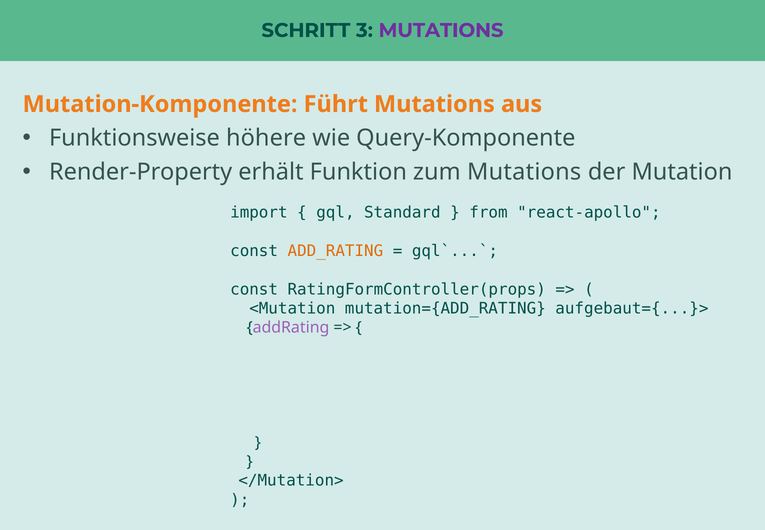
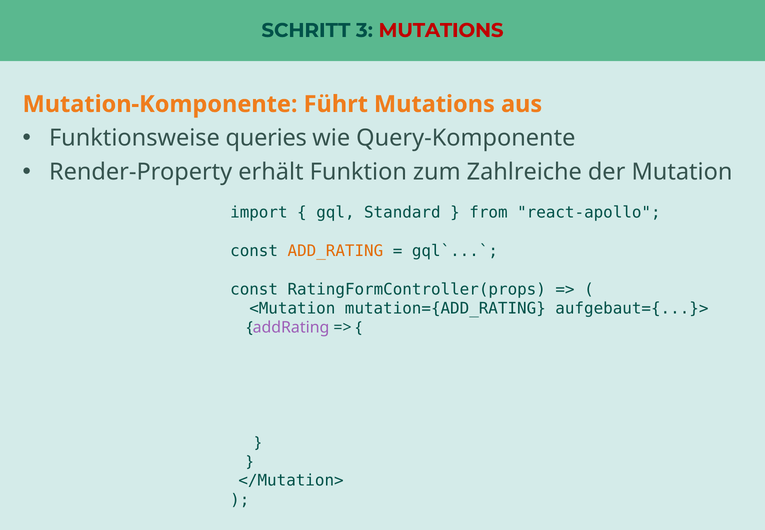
MUTATIONS colour: purple -> red (441, 30)
höhere: höhere -> queries (266, 138)
zum Mutations: Mutations -> Zahlreiche (524, 172)
